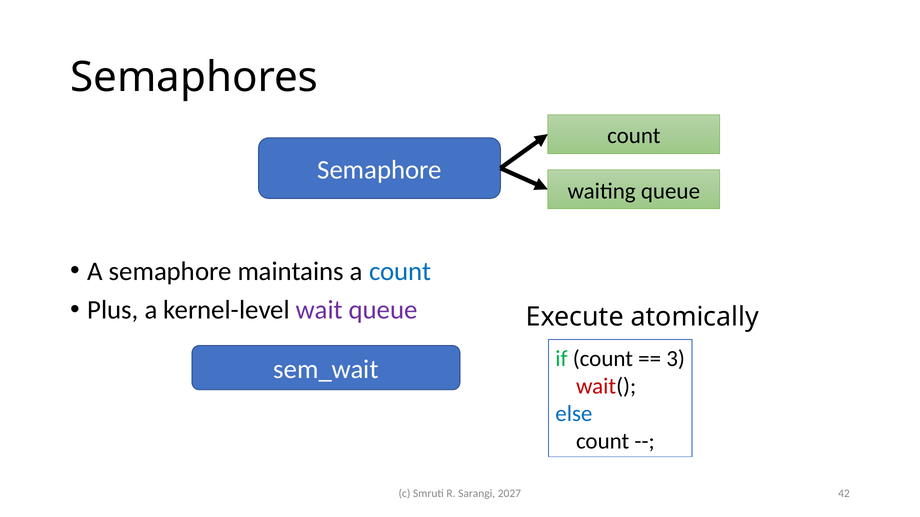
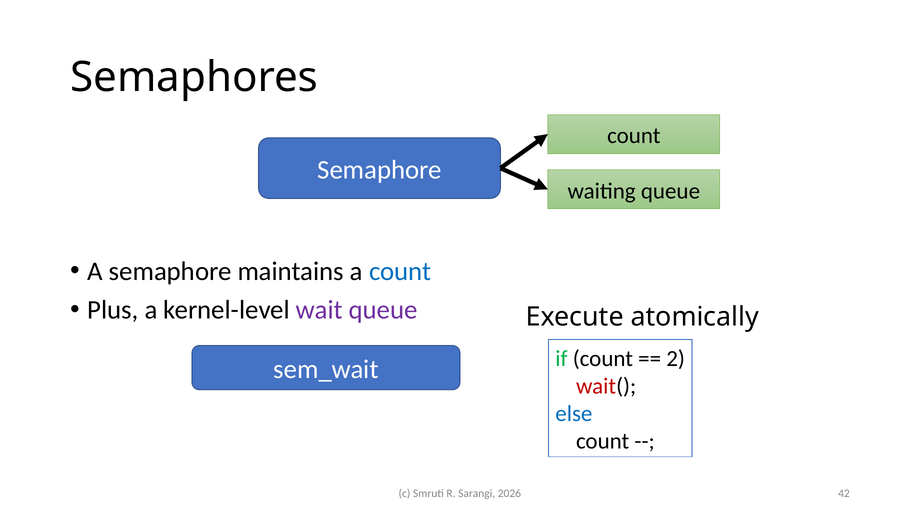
3: 3 -> 2 (676, 359)
2027: 2027 -> 2026 (509, 494)
